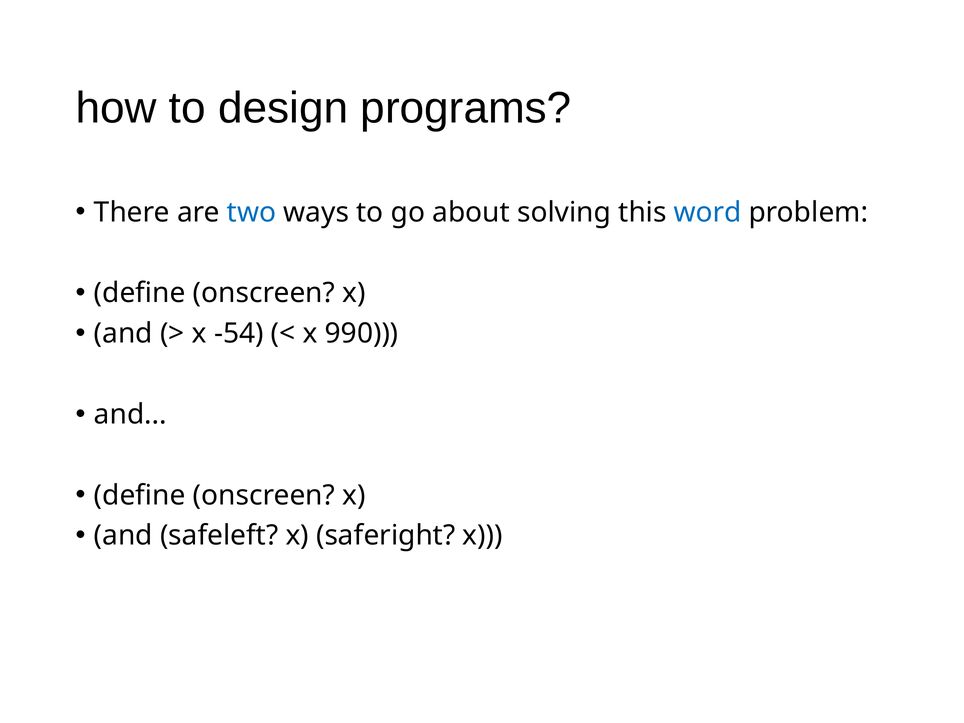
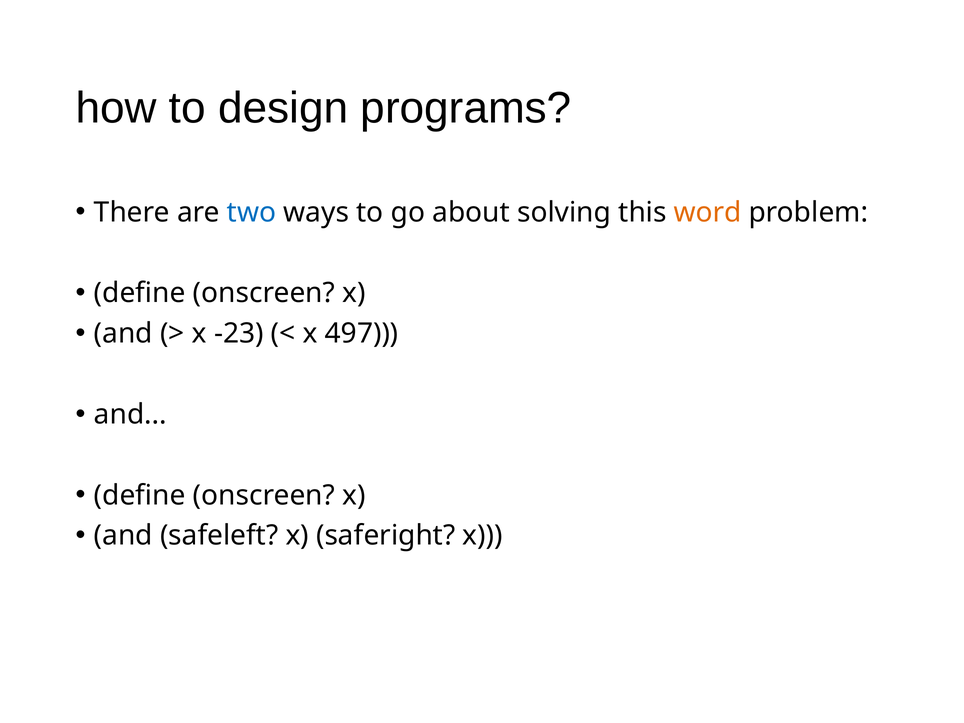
word colour: blue -> orange (708, 212)
-54: -54 -> -23 (239, 334)
990: 990 -> 497 (362, 334)
